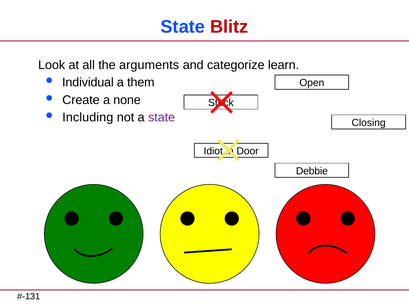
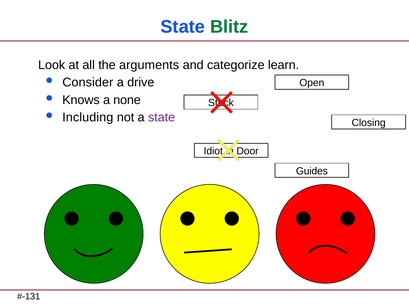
Blitz colour: red -> green (229, 27)
Individual: Individual -> Consider (88, 82)
them: them -> drive (141, 82)
Create: Create -> Knows (81, 100)
Debbie: Debbie -> Guides (312, 171)
